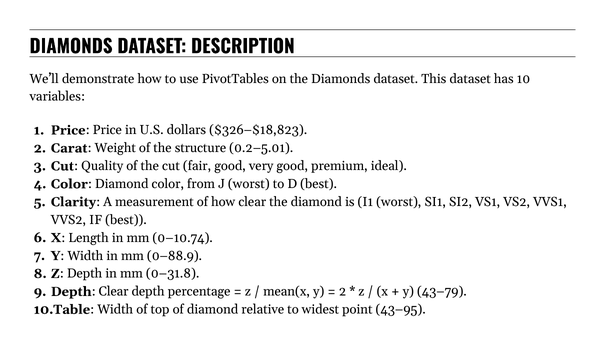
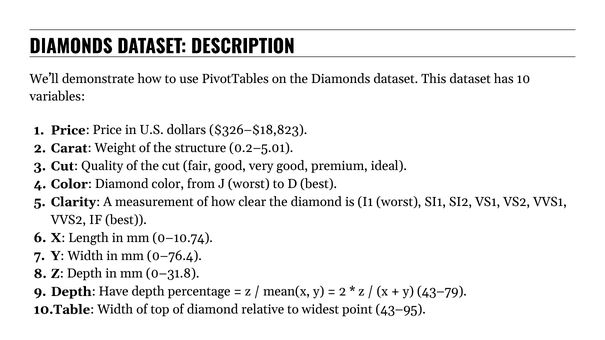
0–88.9: 0–88.9 -> 0–76.4 (174, 256)
Depth Clear: Clear -> Have (114, 291)
